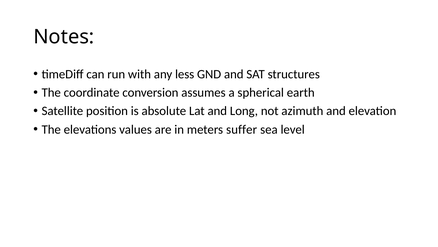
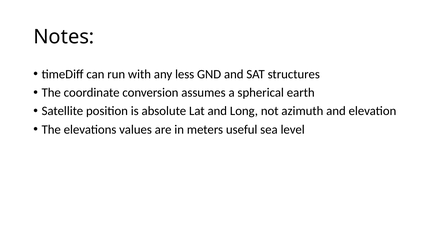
suffer: suffer -> useful (242, 129)
